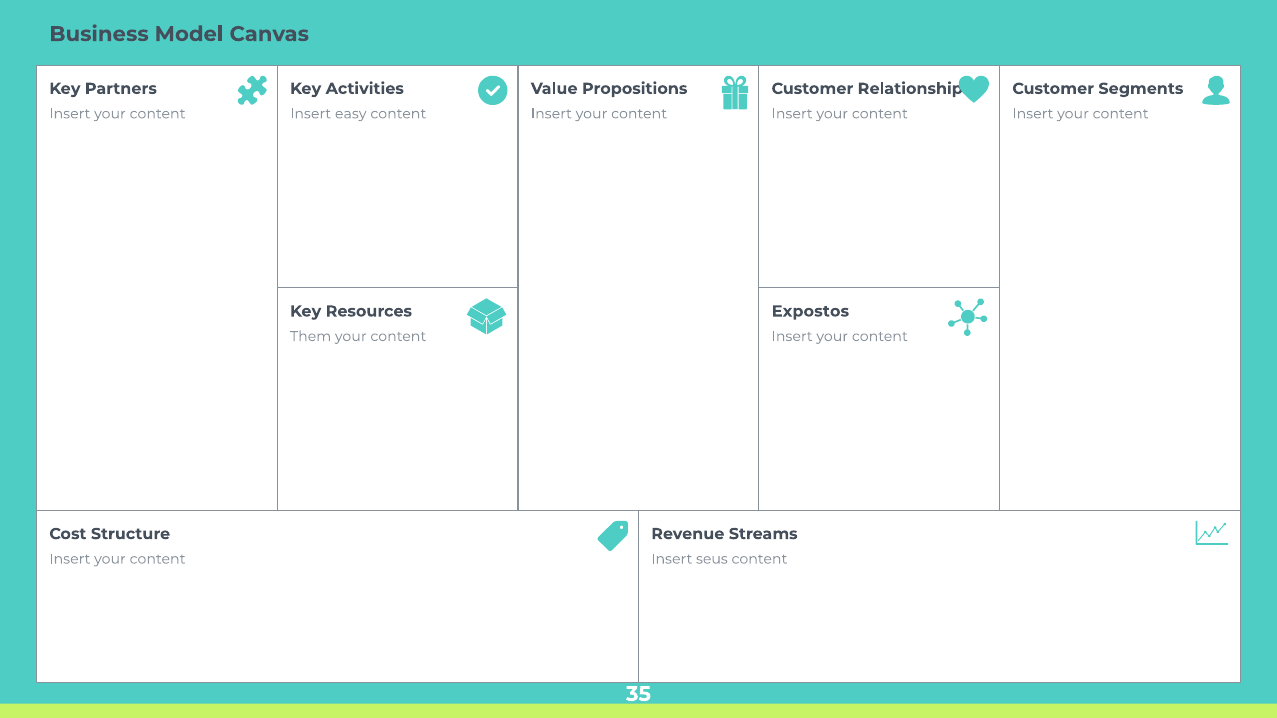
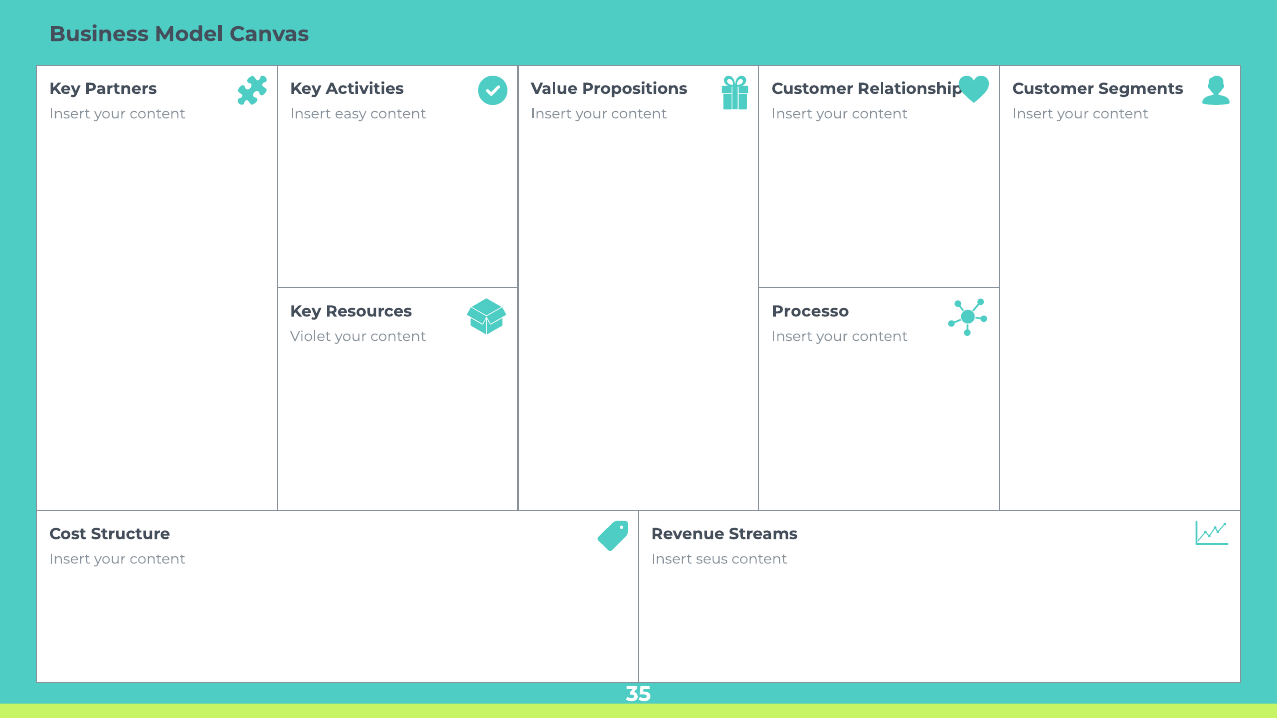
Expostos: Expostos -> Processo (810, 311)
Them: Them -> Violet (311, 336)
